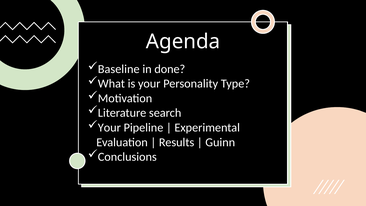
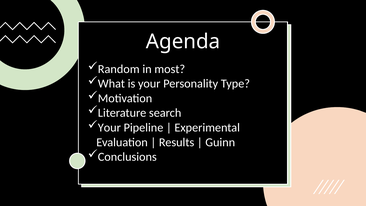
Baseline: Baseline -> Random (119, 69)
done: done -> most (170, 69)
